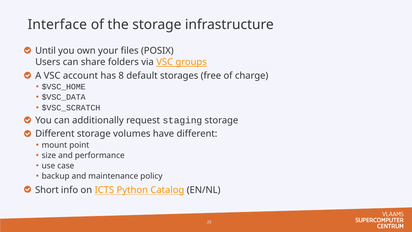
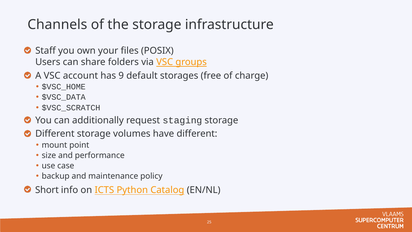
Interface: Interface -> Channels (57, 25)
Until: Until -> Staff (45, 51)
8: 8 -> 9 (121, 76)
